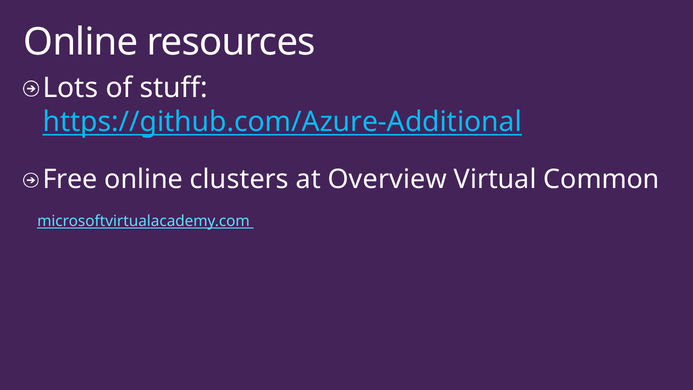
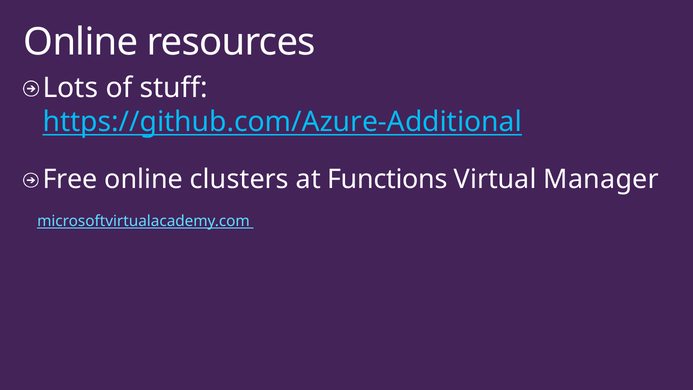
Overview: Overview -> Functions (387, 179)
Common: Common -> Manager (601, 179)
